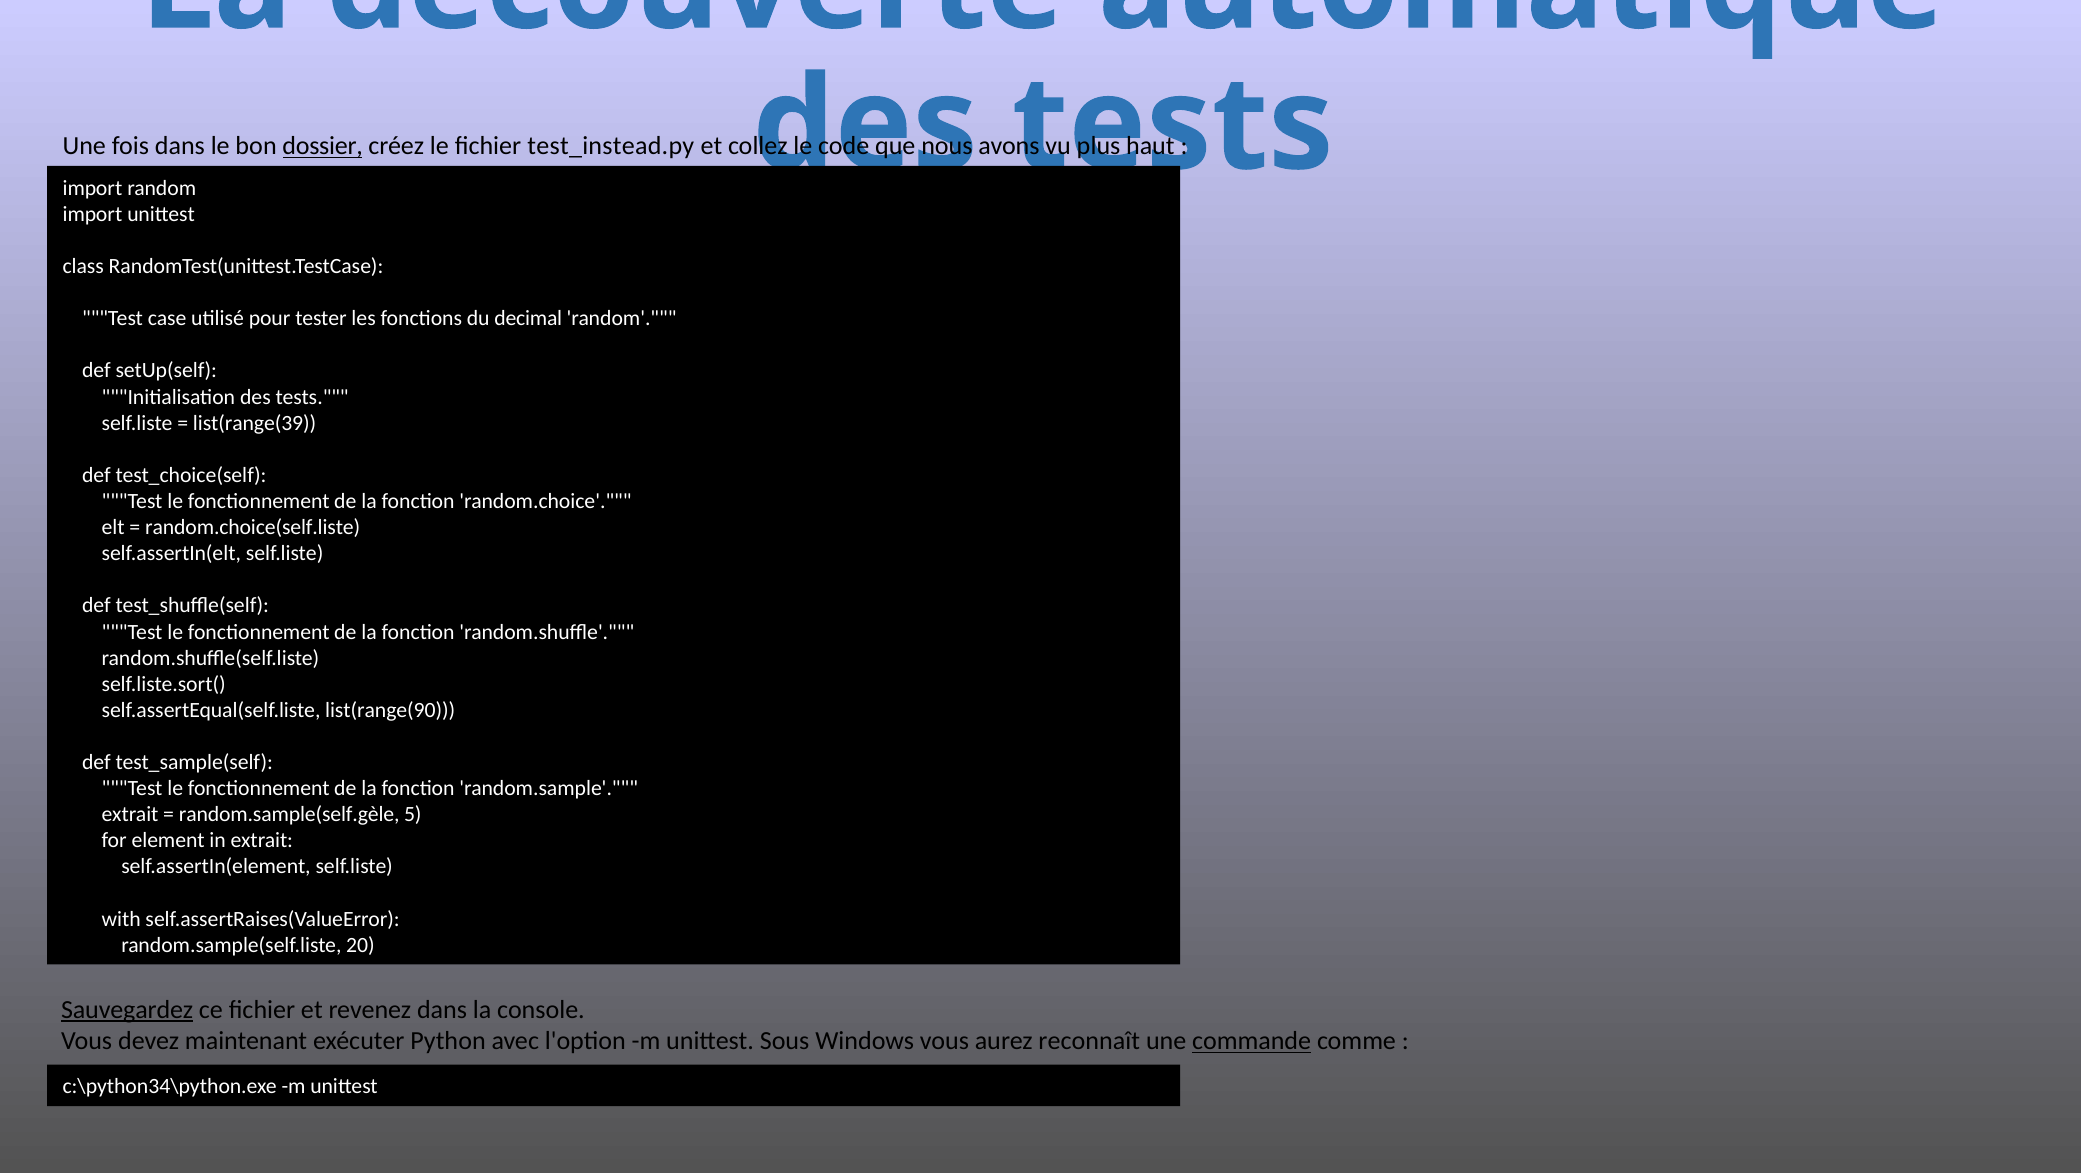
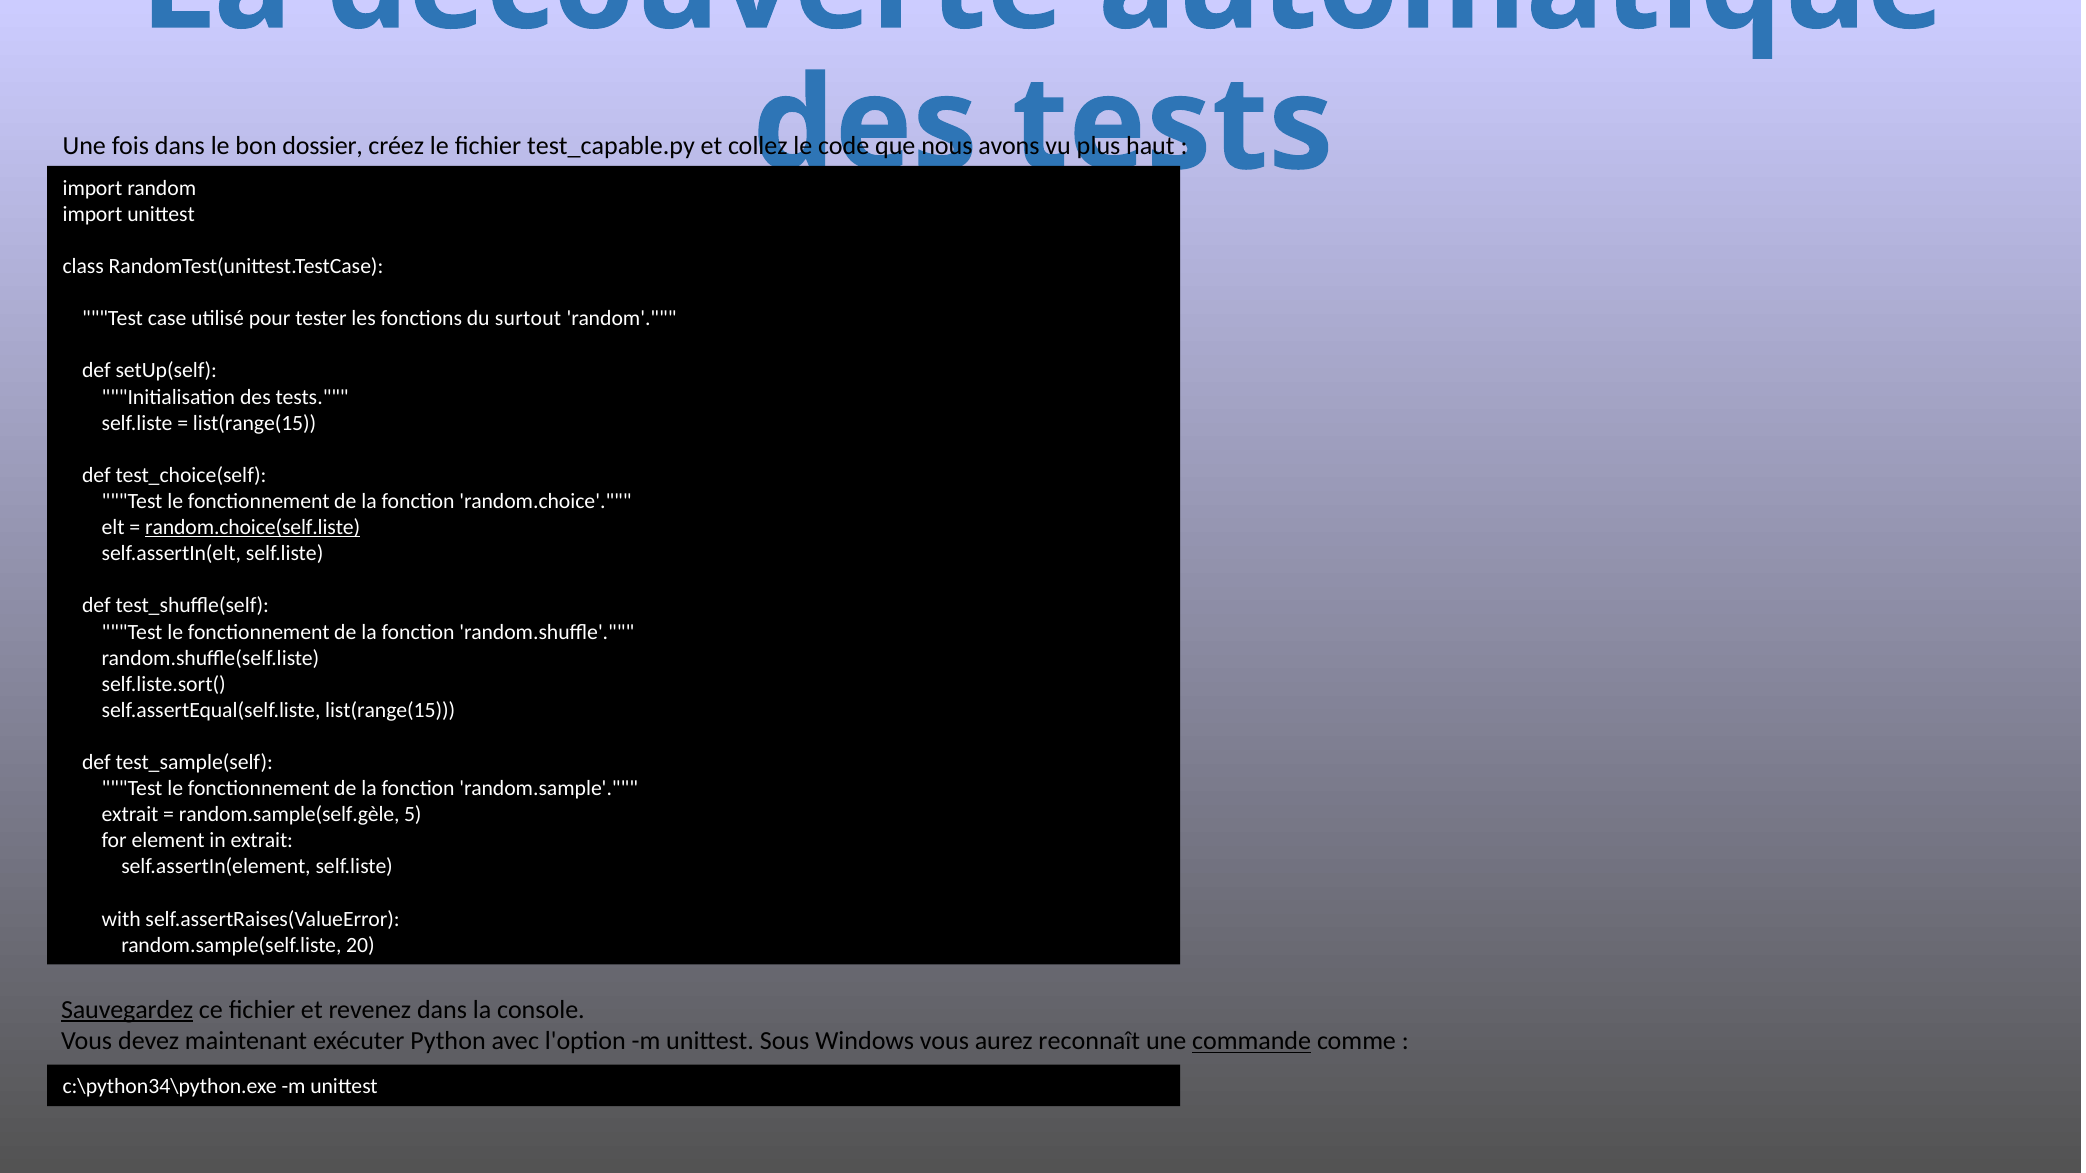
dossier underline: present -> none (323, 146)
test_instead.py: test_instead.py -> test_capable.py (611, 146)
decimal: decimal -> surtout (528, 319)
list(range(39: list(range(39 -> list(range(15 (255, 423)
random.choice(self.liste underline: none -> present (253, 528)
self.assertEqual(self.liste list(range(90: list(range(90 -> list(range(15 (390, 710)
